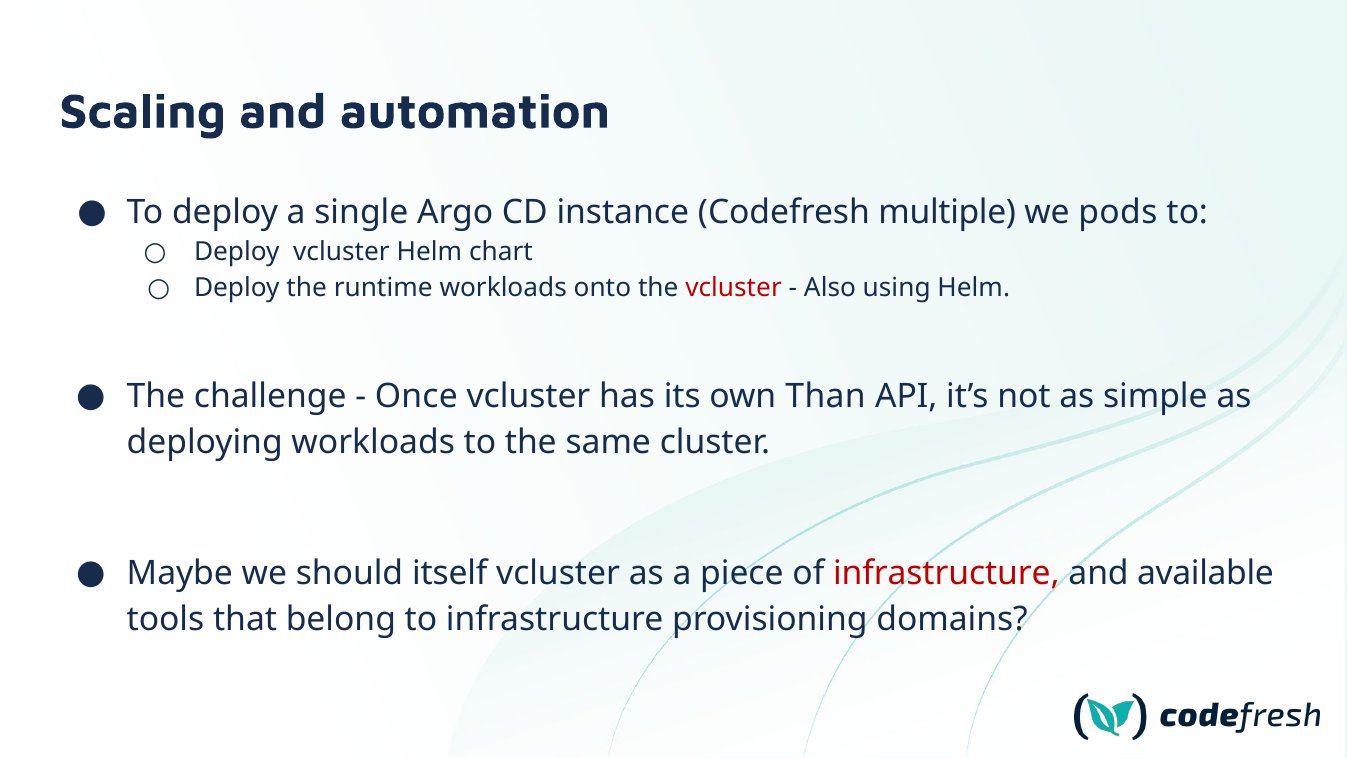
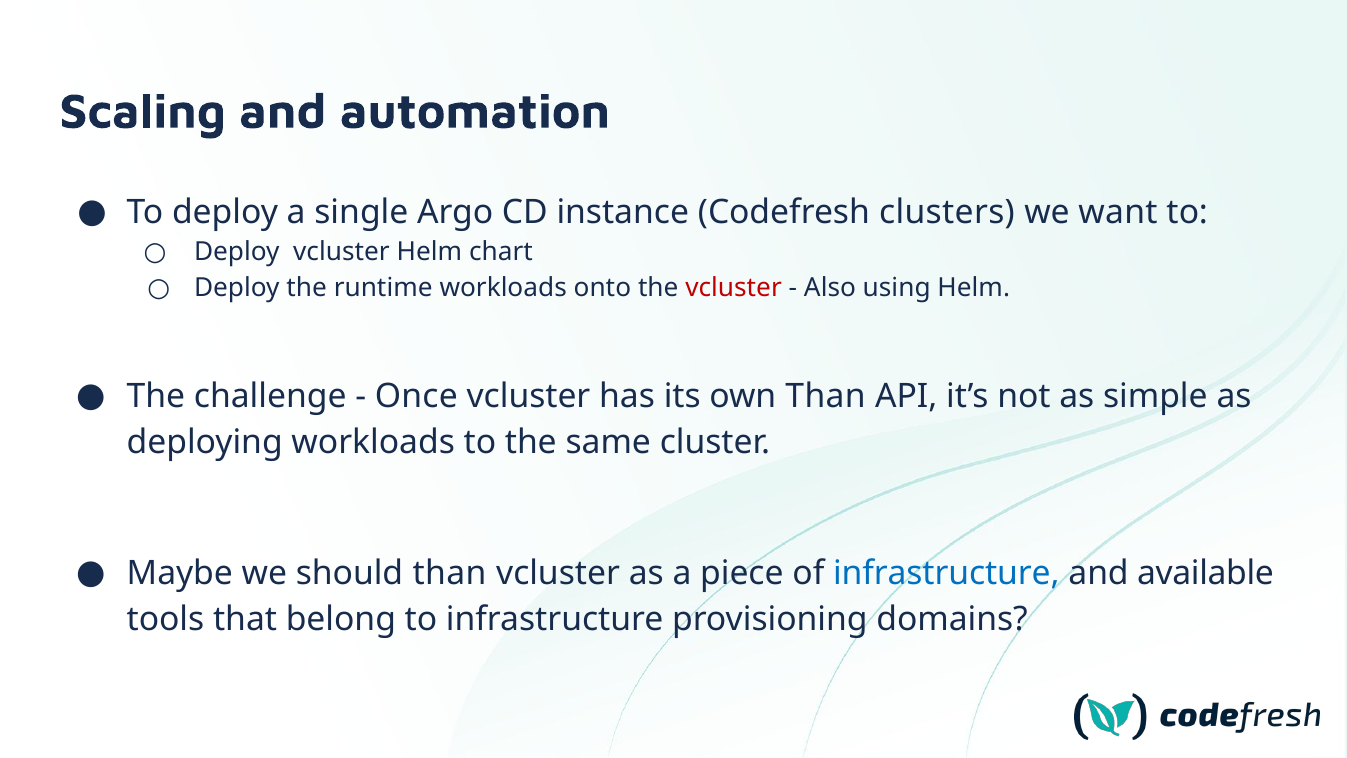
multiple: multiple -> clusters (947, 212)
pods: pods -> want (1118, 212)
should itself: itself -> than (449, 573)
infrastructure colour: red -> blue (946, 573)
